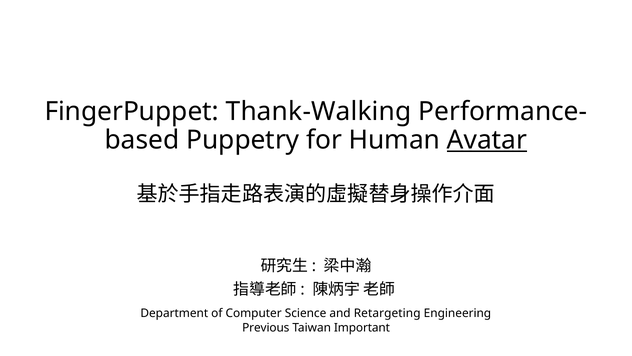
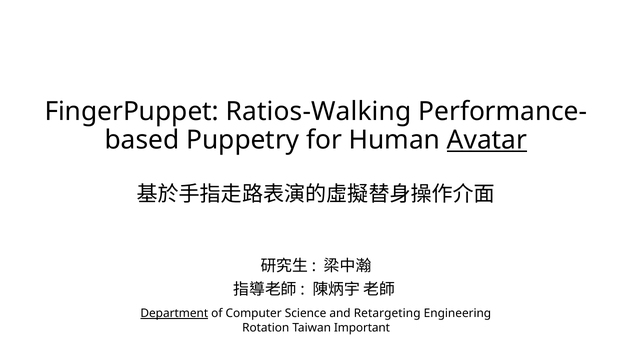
Thank-Walking: Thank-Walking -> Ratios-Walking (319, 111)
Department underline: none -> present (174, 313)
Previous: Previous -> Rotation (266, 327)
